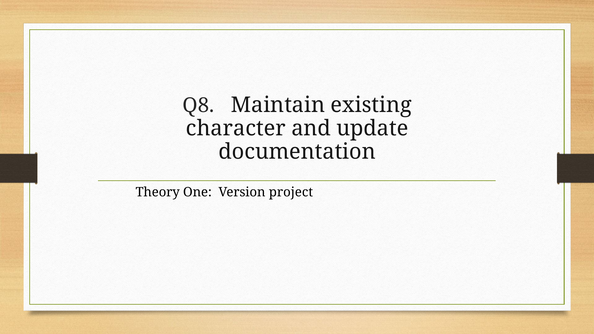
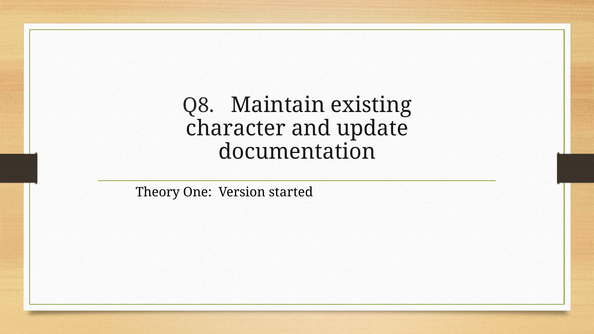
project: project -> started (291, 192)
